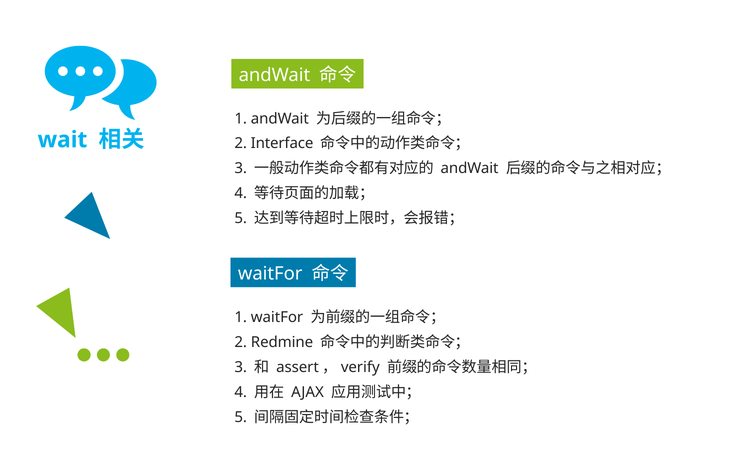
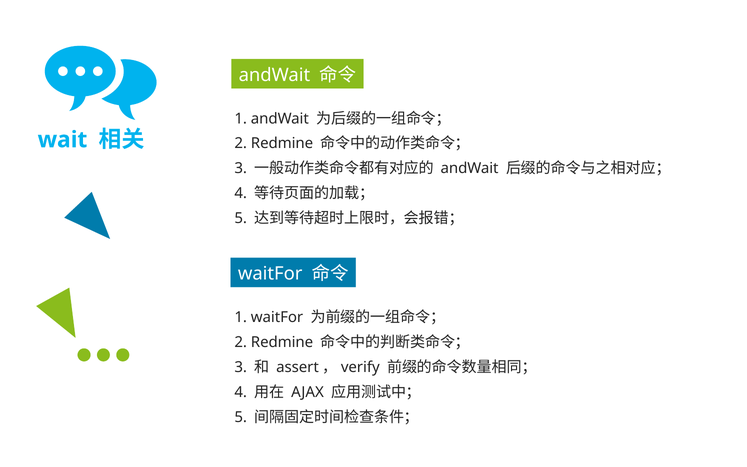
Interface: Interface -> Redmine (282, 143)
